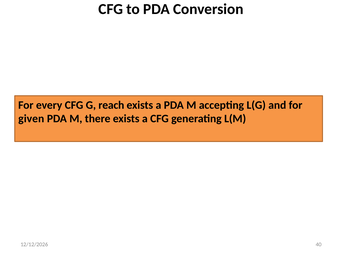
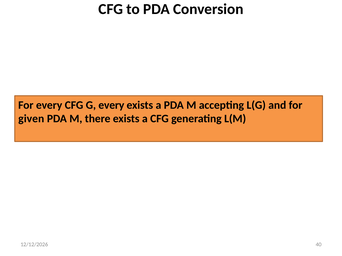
G reach: reach -> every (111, 105)
